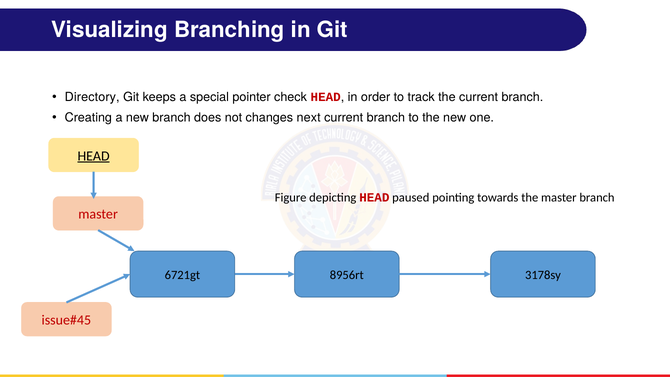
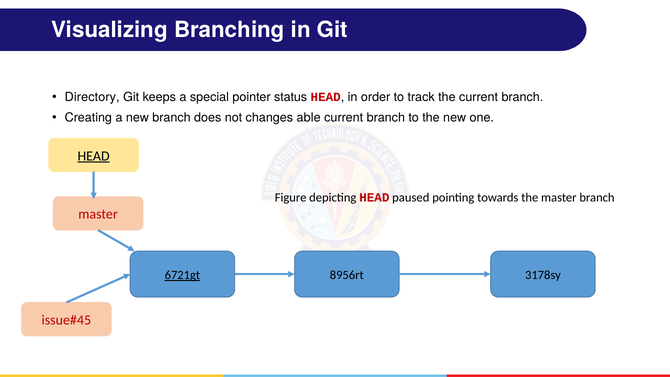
check: check -> status (291, 97)
next: next -> able (309, 118)
6721gt underline: none -> present (182, 275)
